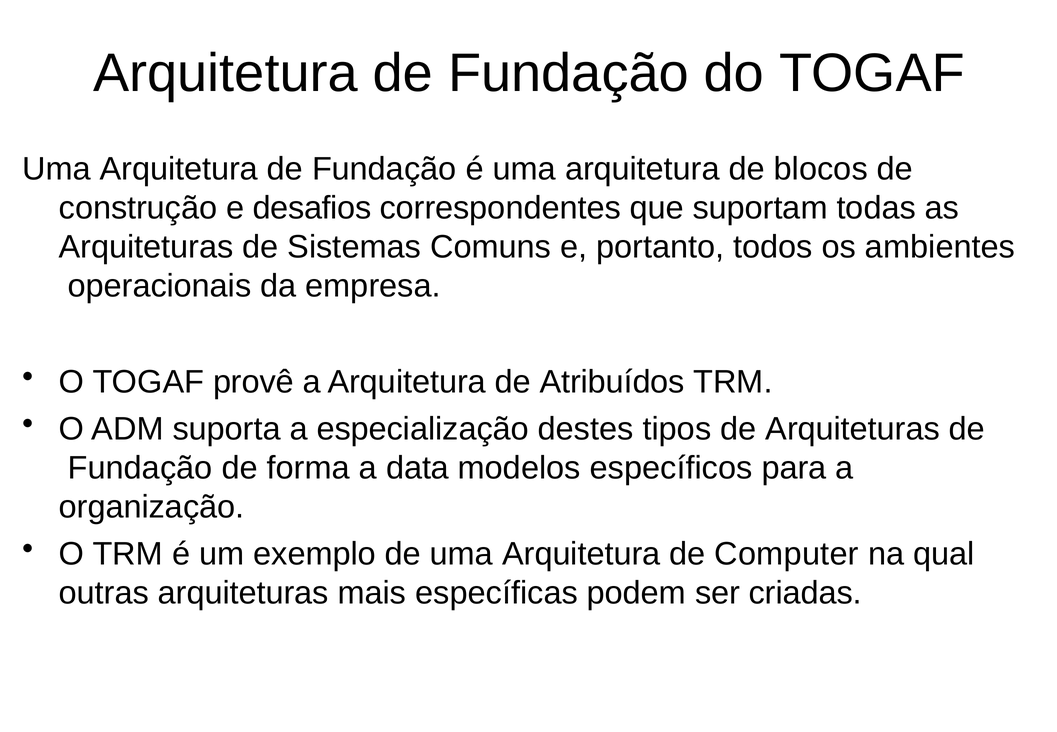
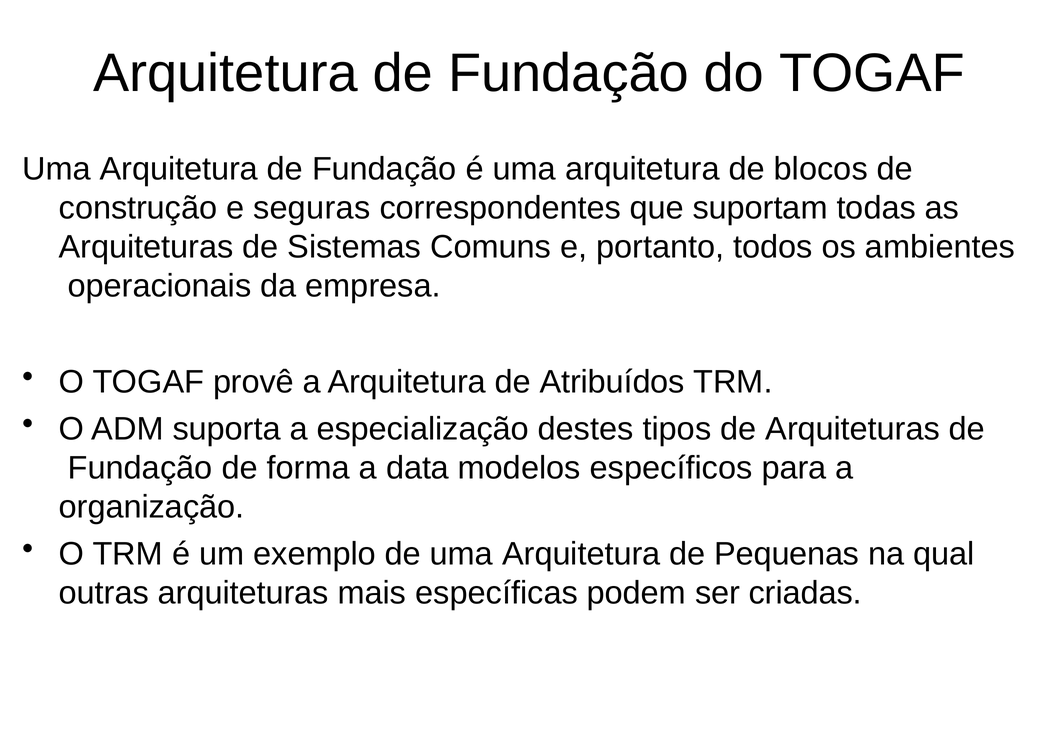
desafios: desafios -> seguras (312, 208)
Computer: Computer -> Pequenas (787, 554)
